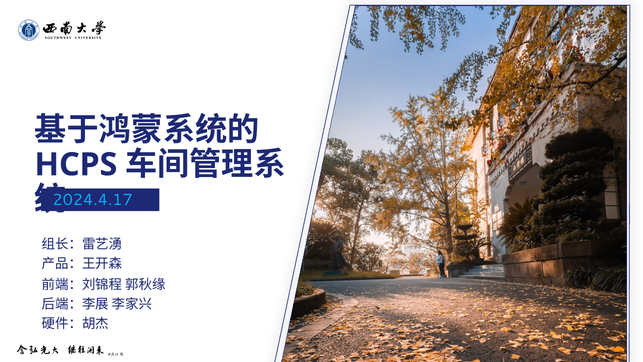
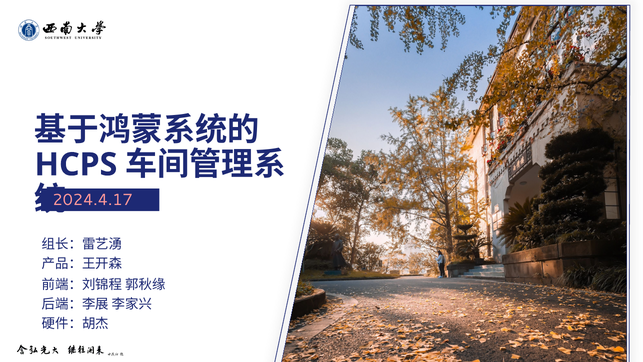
2024.4.17 colour: light blue -> pink (93, 200)
